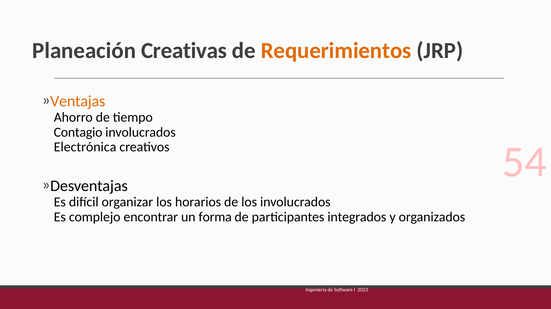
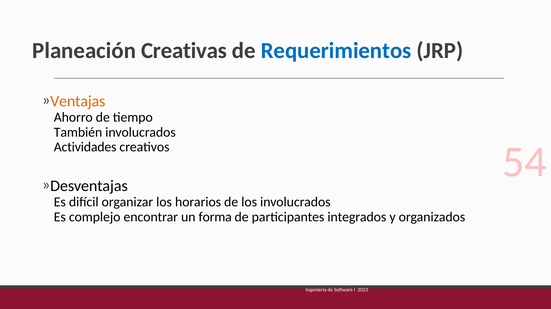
Requerimientos colour: orange -> blue (336, 51)
Contagio: Contagio -> También (78, 132)
Electrónica: Electrónica -> Actividades (85, 147)
